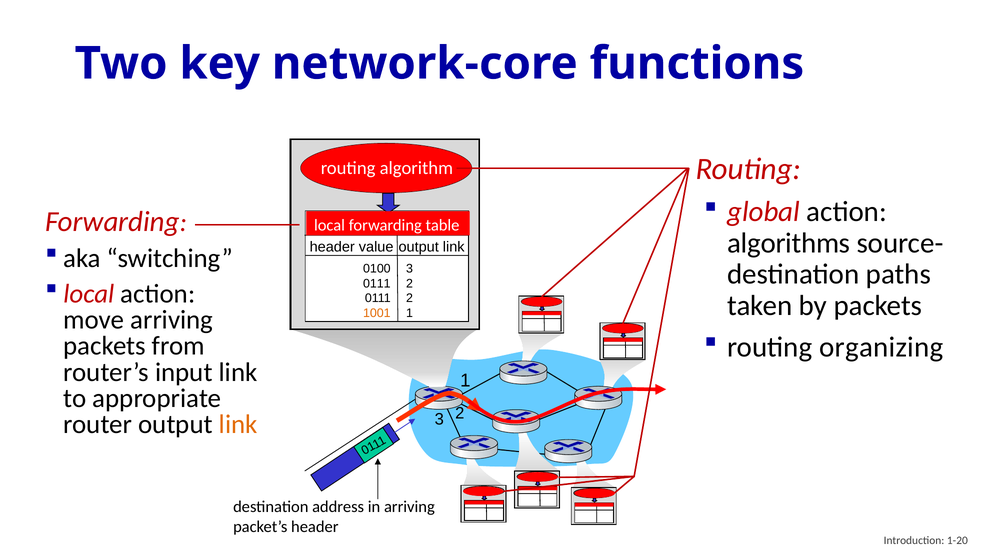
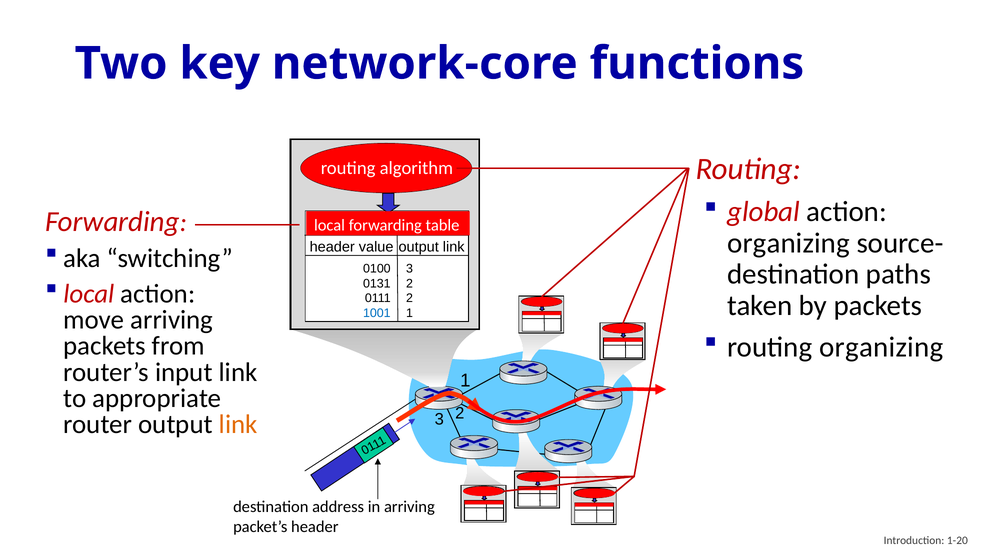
algorithms: algorithms -> organizing (789, 243)
0111: 0111 -> 0131 (377, 284)
1001 colour: orange -> blue (377, 313)
